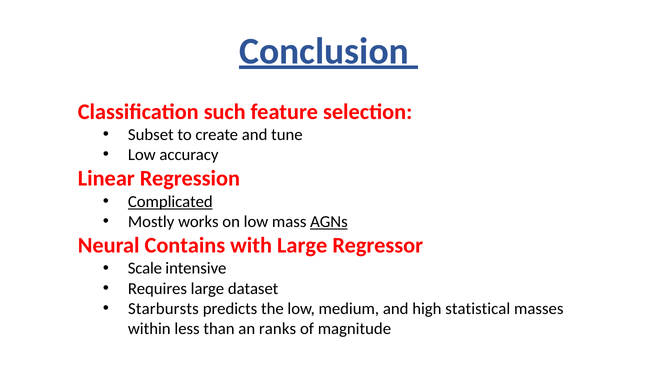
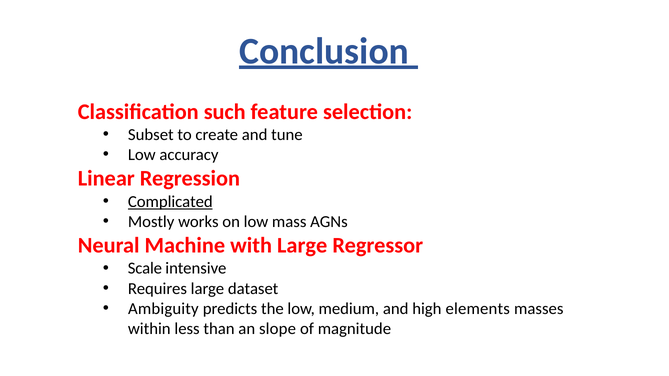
AGNs underline: present -> none (329, 222)
Contains: Contains -> Machine (185, 246)
Starbursts: Starbursts -> Ambiguity (163, 309)
statistical: statistical -> elements (478, 309)
ranks: ranks -> slope (278, 329)
